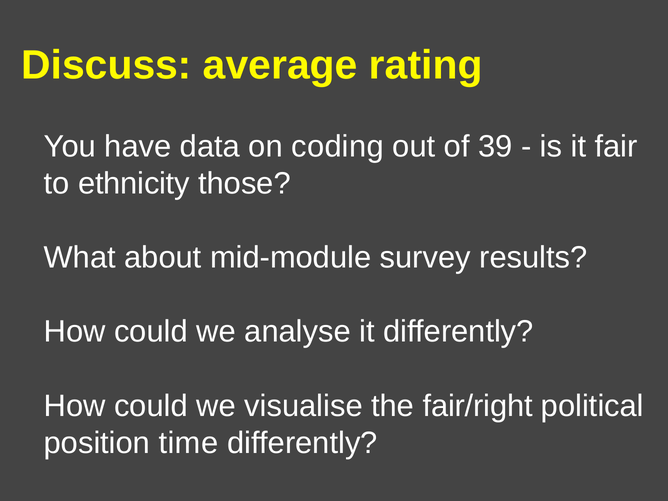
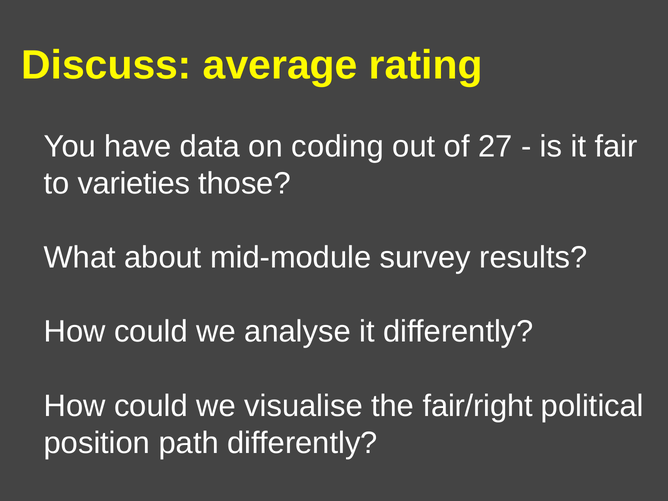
39: 39 -> 27 (495, 146)
ethnicity: ethnicity -> varieties (134, 183)
time: time -> path (189, 443)
